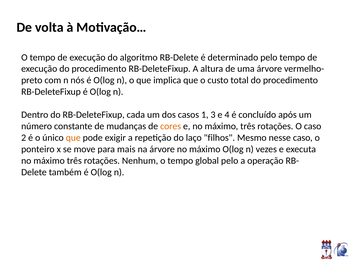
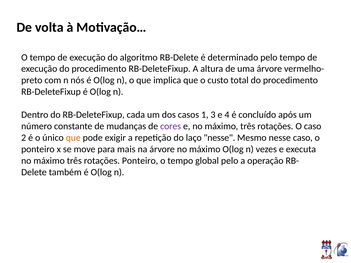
cores colour: orange -> purple (171, 126)
laço filhos: filhos -> nesse (219, 138)
rotações Nenhum: Nenhum -> Ponteiro (140, 161)
